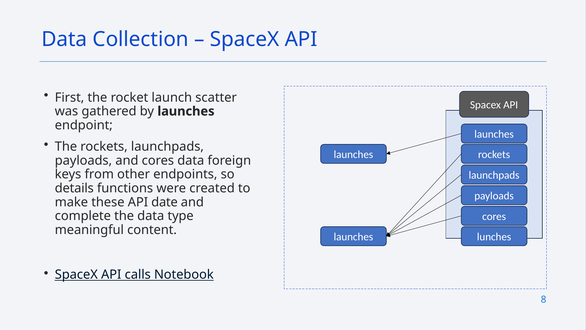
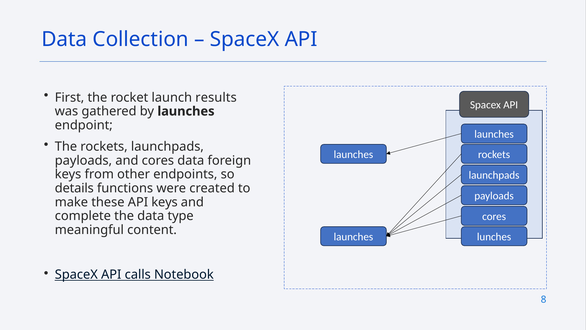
scatter: scatter -> results (216, 97)
API date: date -> keys (165, 202)
